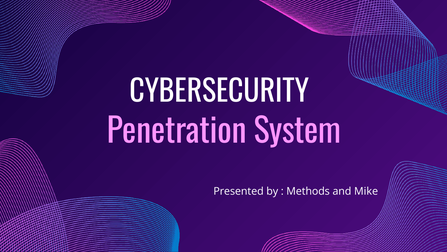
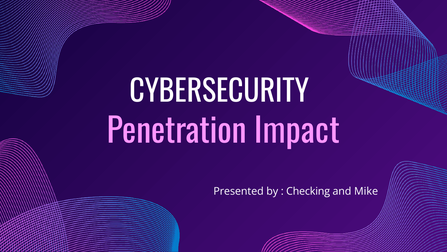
System: System -> Impact (297, 131)
Methods: Methods -> Checking (308, 191)
